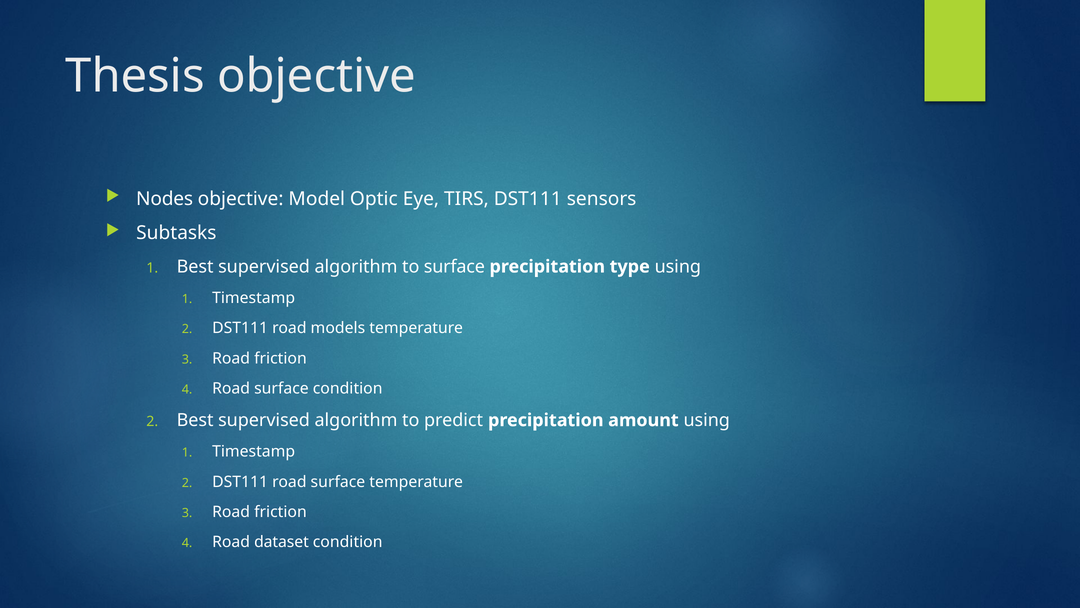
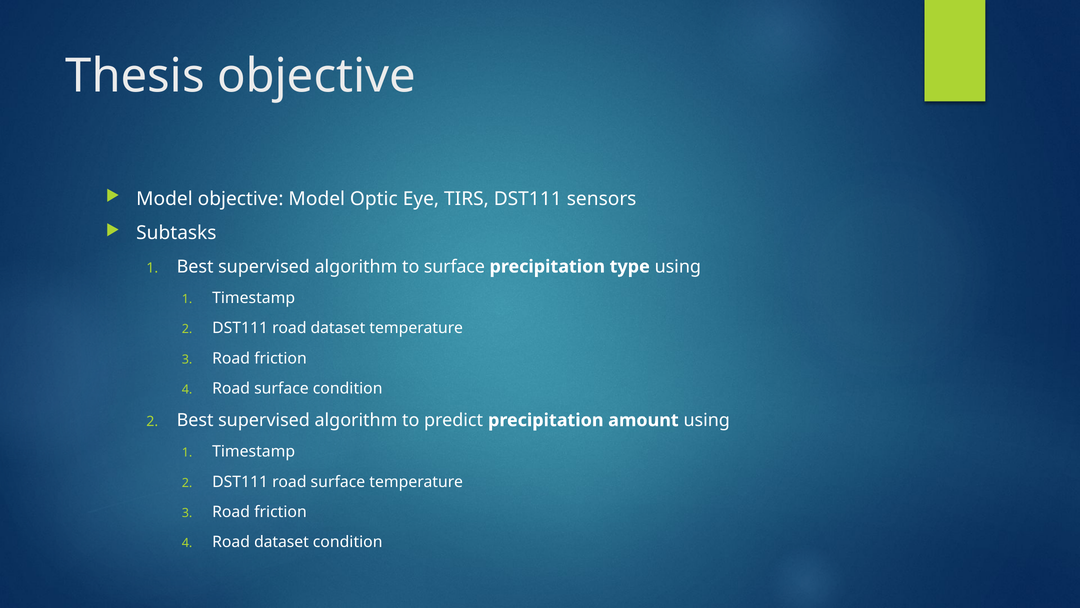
Nodes: Nodes -> Model (164, 199)
DST111 road models: models -> dataset (338, 328)
